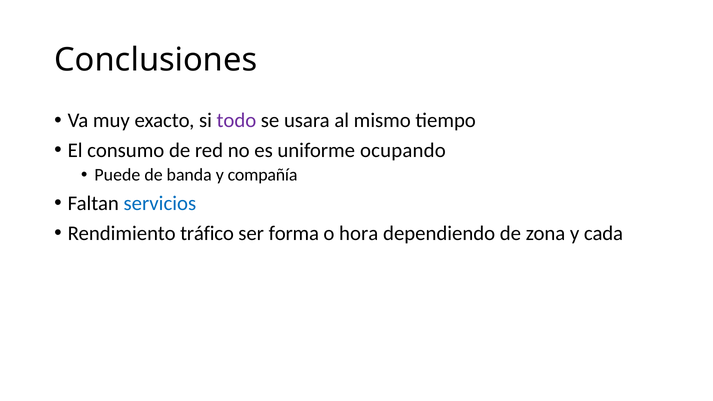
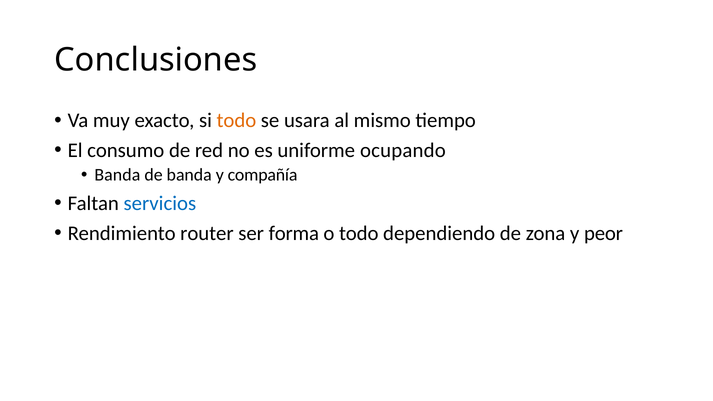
todo colour: purple -> orange (236, 121)
Puede: Puede -> Banda (117, 175)
tráfico: tráfico -> router (207, 233)
o hora: hora -> todo (359, 233)
cada: cada -> peor (603, 233)
